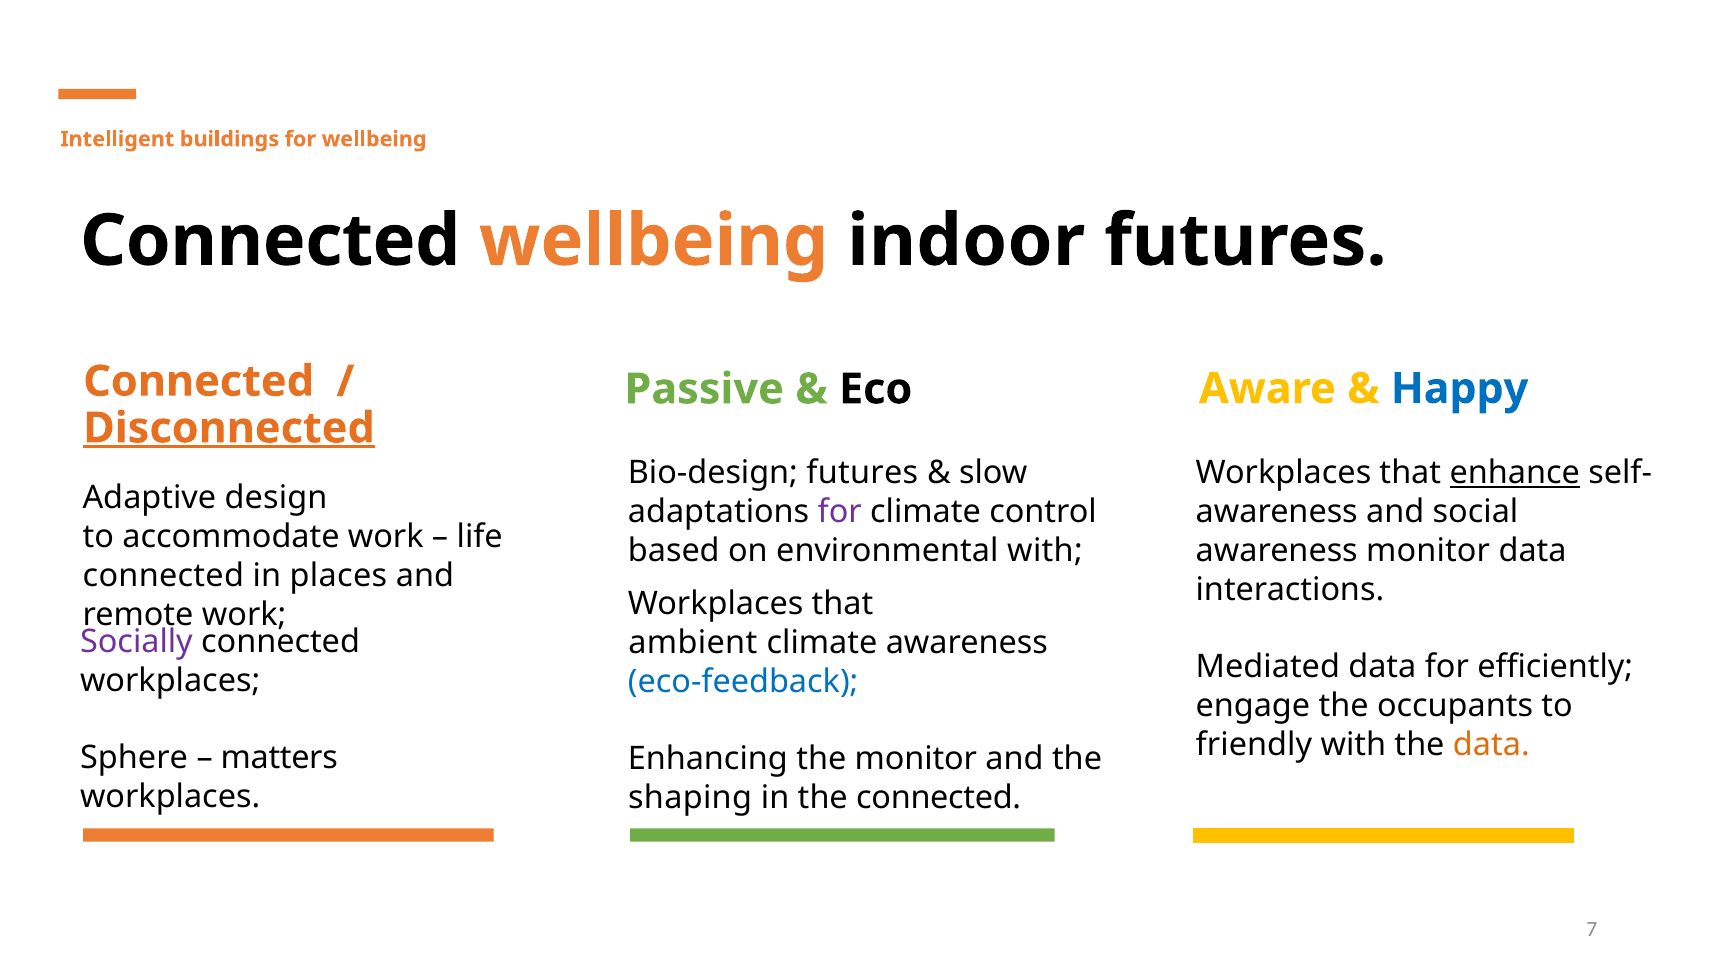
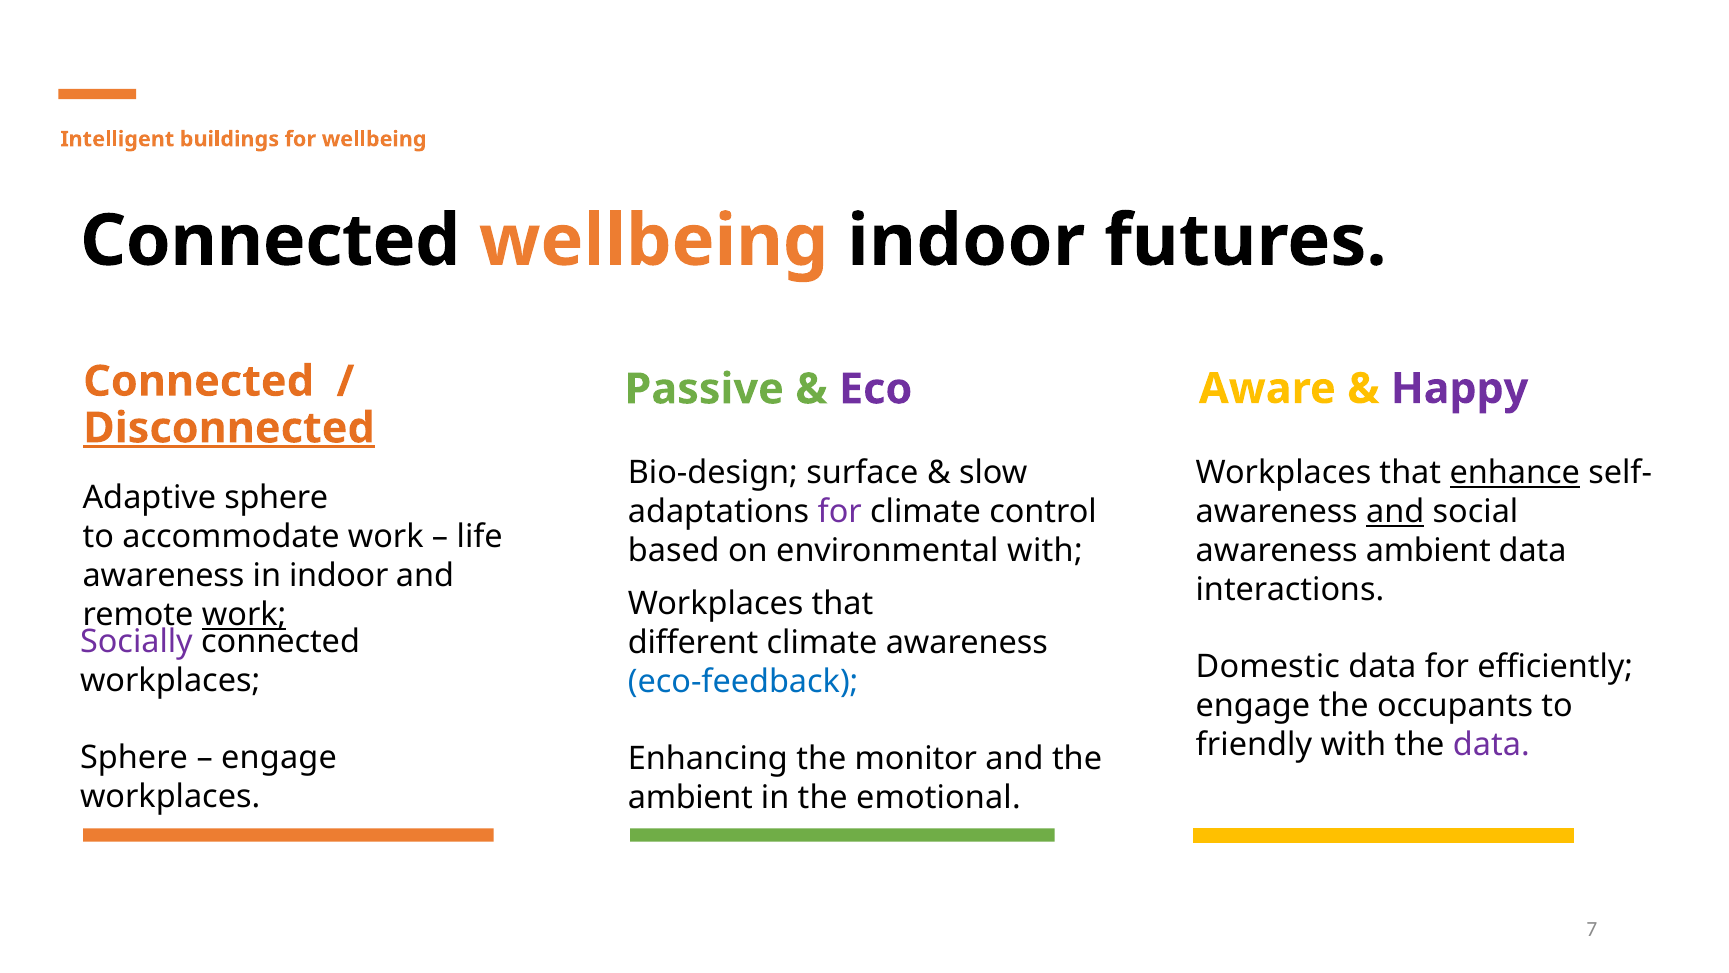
Eco colour: black -> purple (876, 389)
Happy colour: blue -> purple (1460, 389)
Bio-design futures: futures -> surface (862, 472)
Adaptive design: design -> sphere (276, 498)
and underline: none -> present (1395, 511)
awareness monitor: monitor -> ambient (1428, 550)
connected: connected -> awareness (164, 576)
in places: places -> indoor (339, 576)
work underline: none -> present (244, 614)
ambient: ambient -> different (693, 642)
Mediated: Mediated -> Domestic (1268, 667)
data colour: orange -> purple (1491, 745)
matters: matters -> engage (279, 758)
shaping: shaping -> ambient (690, 798)
the connected: connected -> emotional (938, 798)
